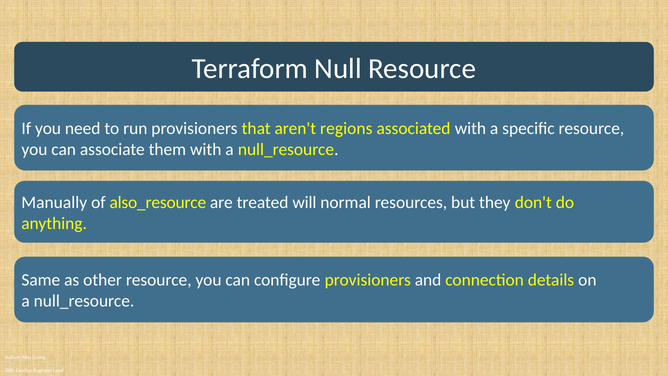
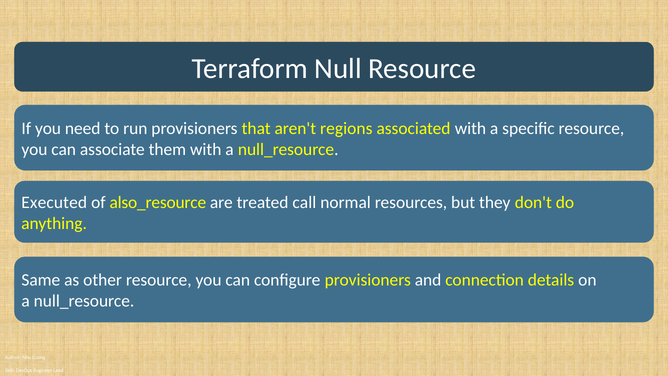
Manually: Manually -> Executed (54, 202)
will: will -> call (304, 202)
